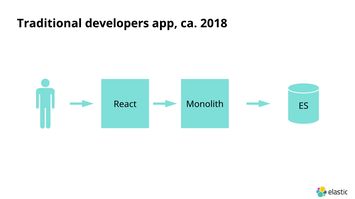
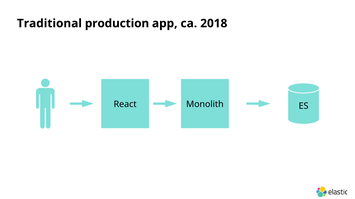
developers: developers -> production (117, 23)
